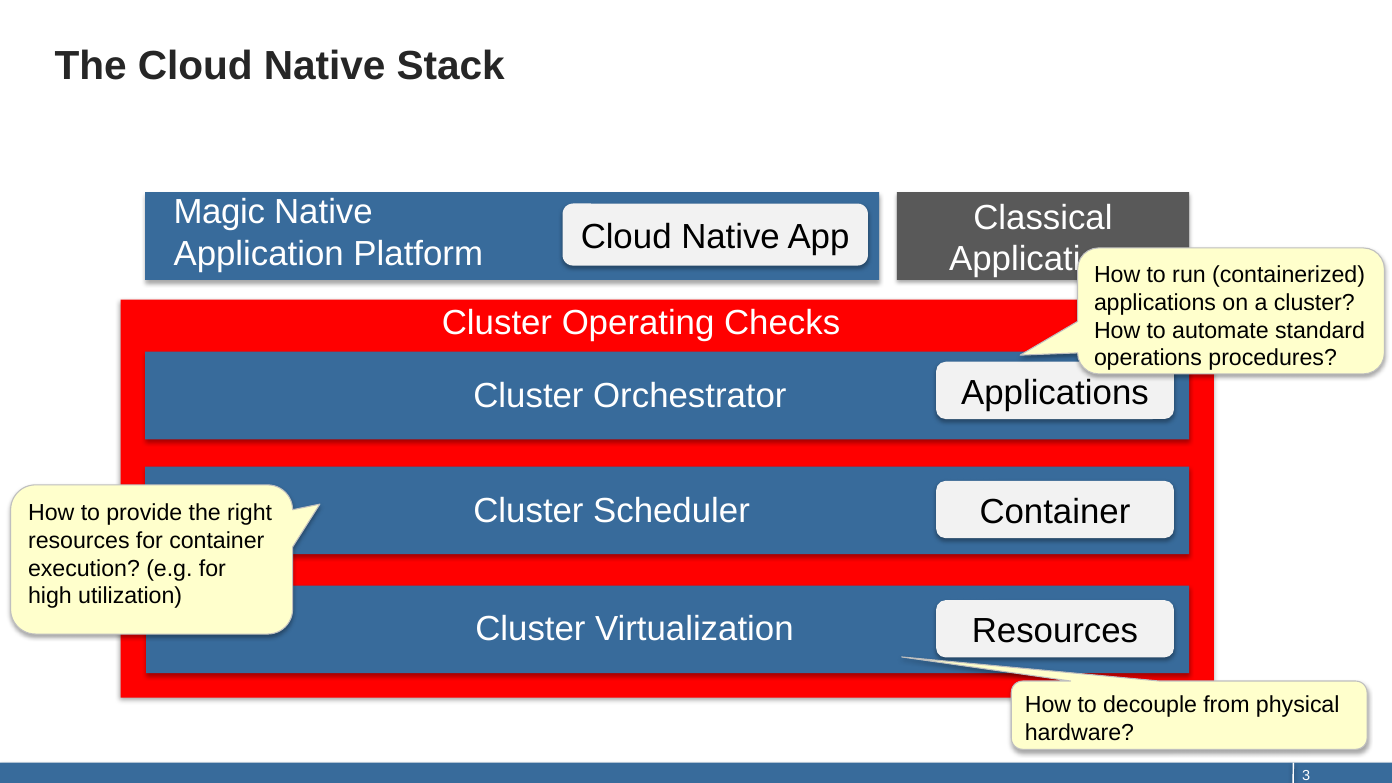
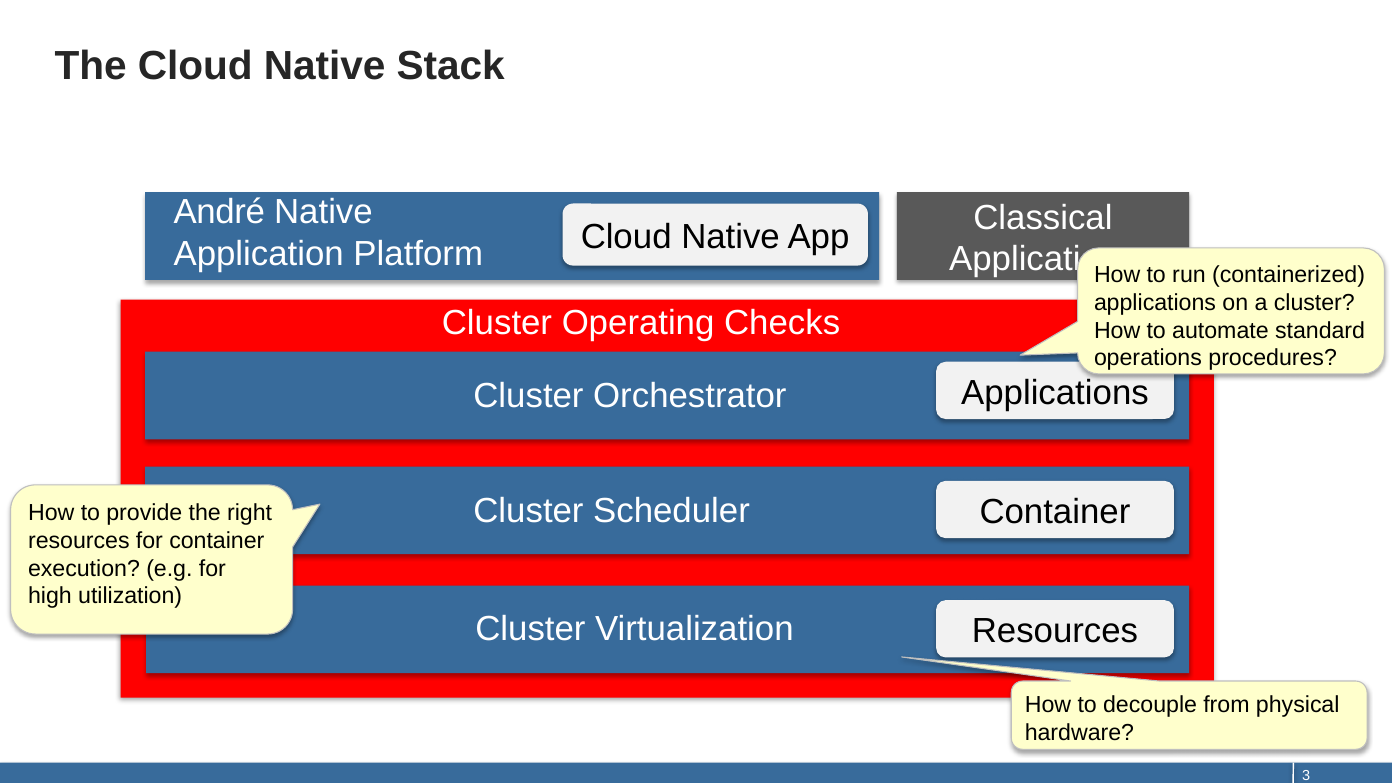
Magic: Magic -> André (219, 212)
